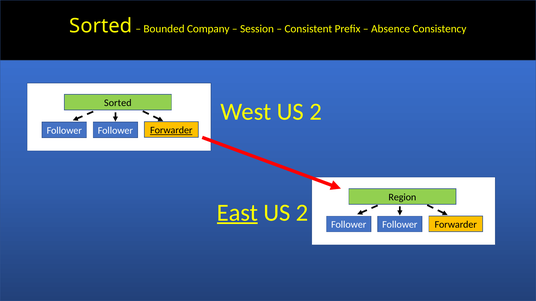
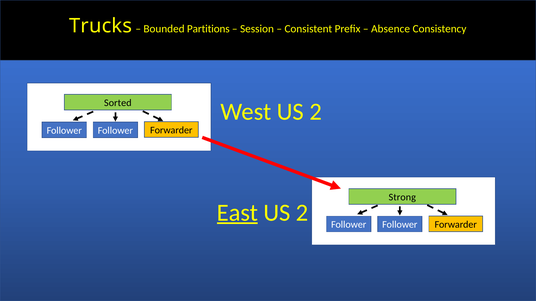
Sorted: Sorted -> Trucks (101, 26)
Company: Company -> Partitions (208, 29)
Forwarder underline: present -> none (171, 130)
Region: Region -> Strong (402, 197)
